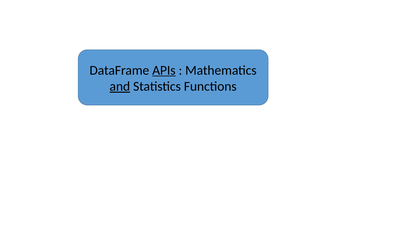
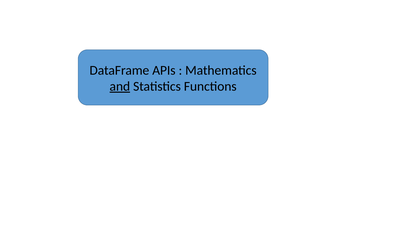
APIs underline: present -> none (164, 70)
